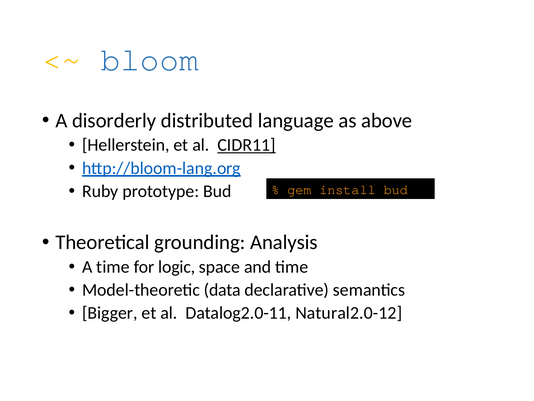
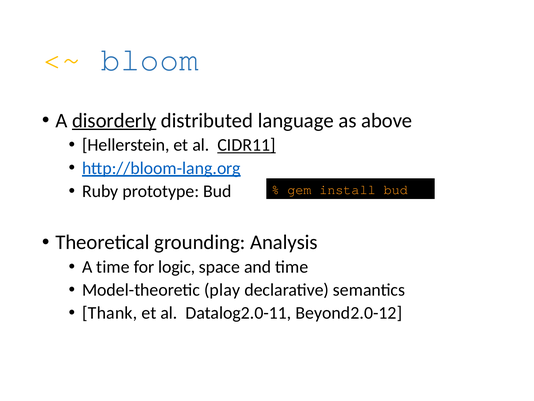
disorderly underline: none -> present (114, 120)
data: data -> play (222, 290)
Bigger: Bigger -> Thank (110, 313)
Natural2.0-12: Natural2.0-12 -> Beyond2.0-12 (349, 313)
